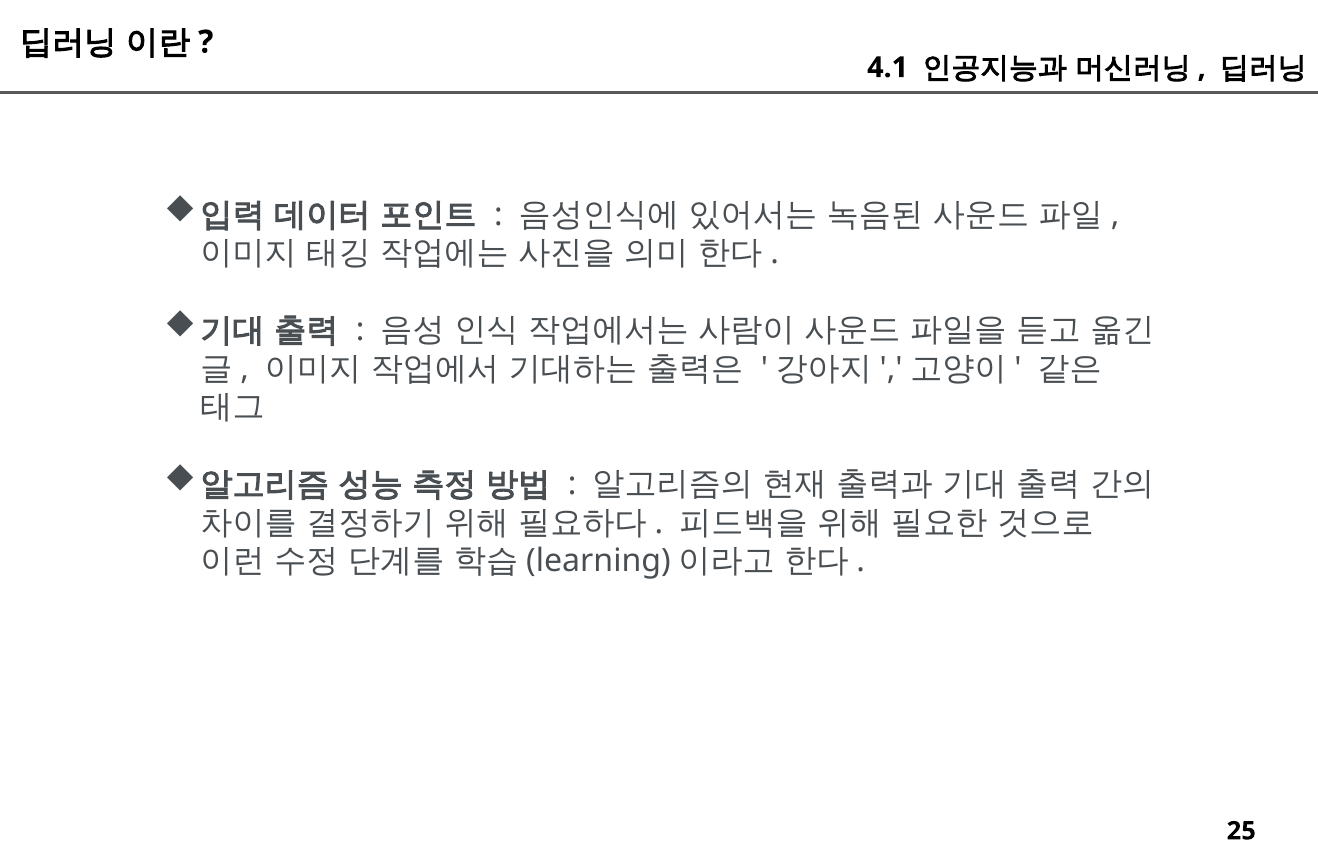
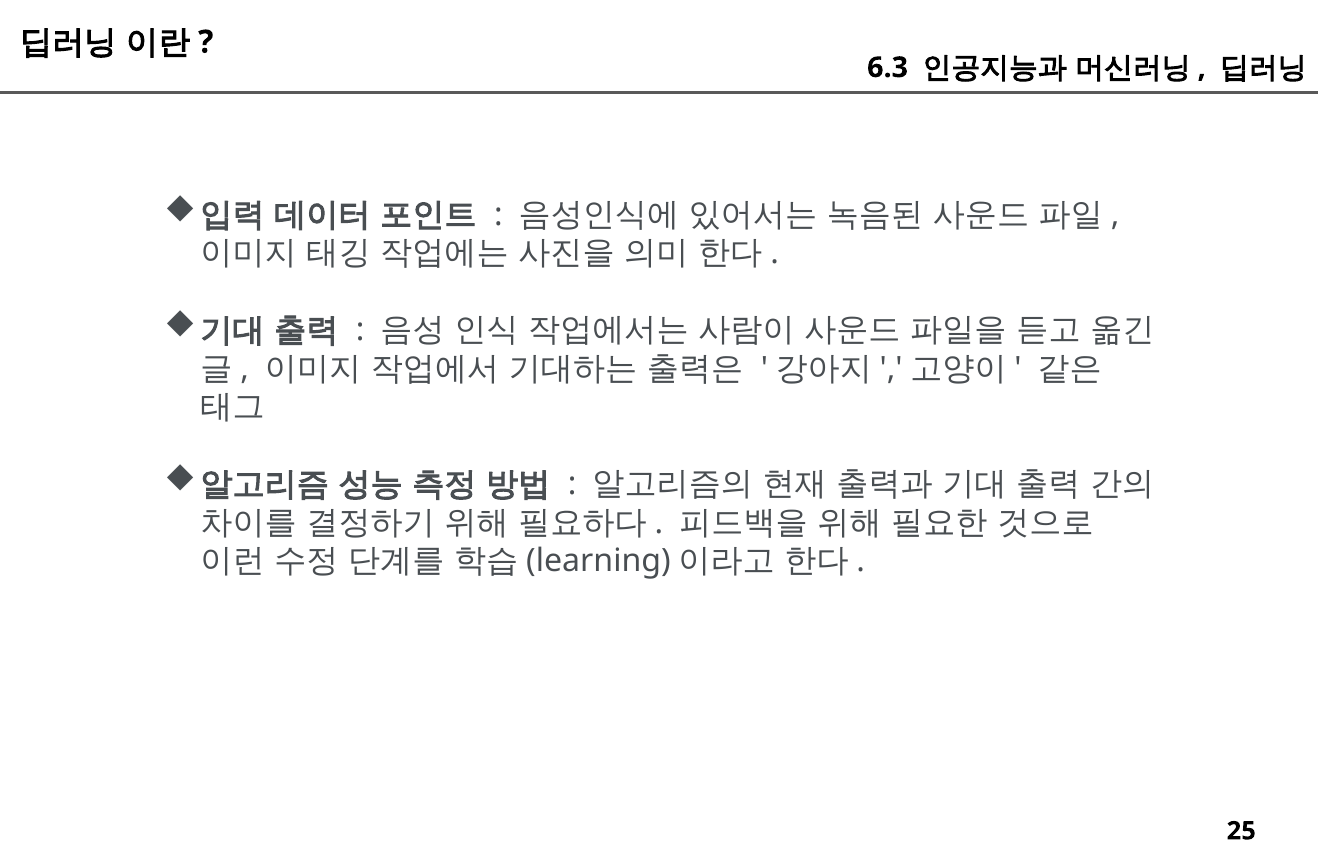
4.1: 4.1 -> 6.3 (888, 68)
